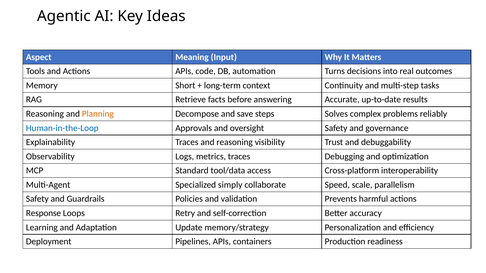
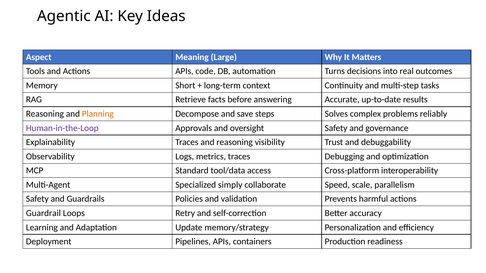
Input: Input -> Large (224, 57)
Human-in-the-Loop colour: blue -> purple (62, 128)
Response: Response -> Guardrail (43, 213)
